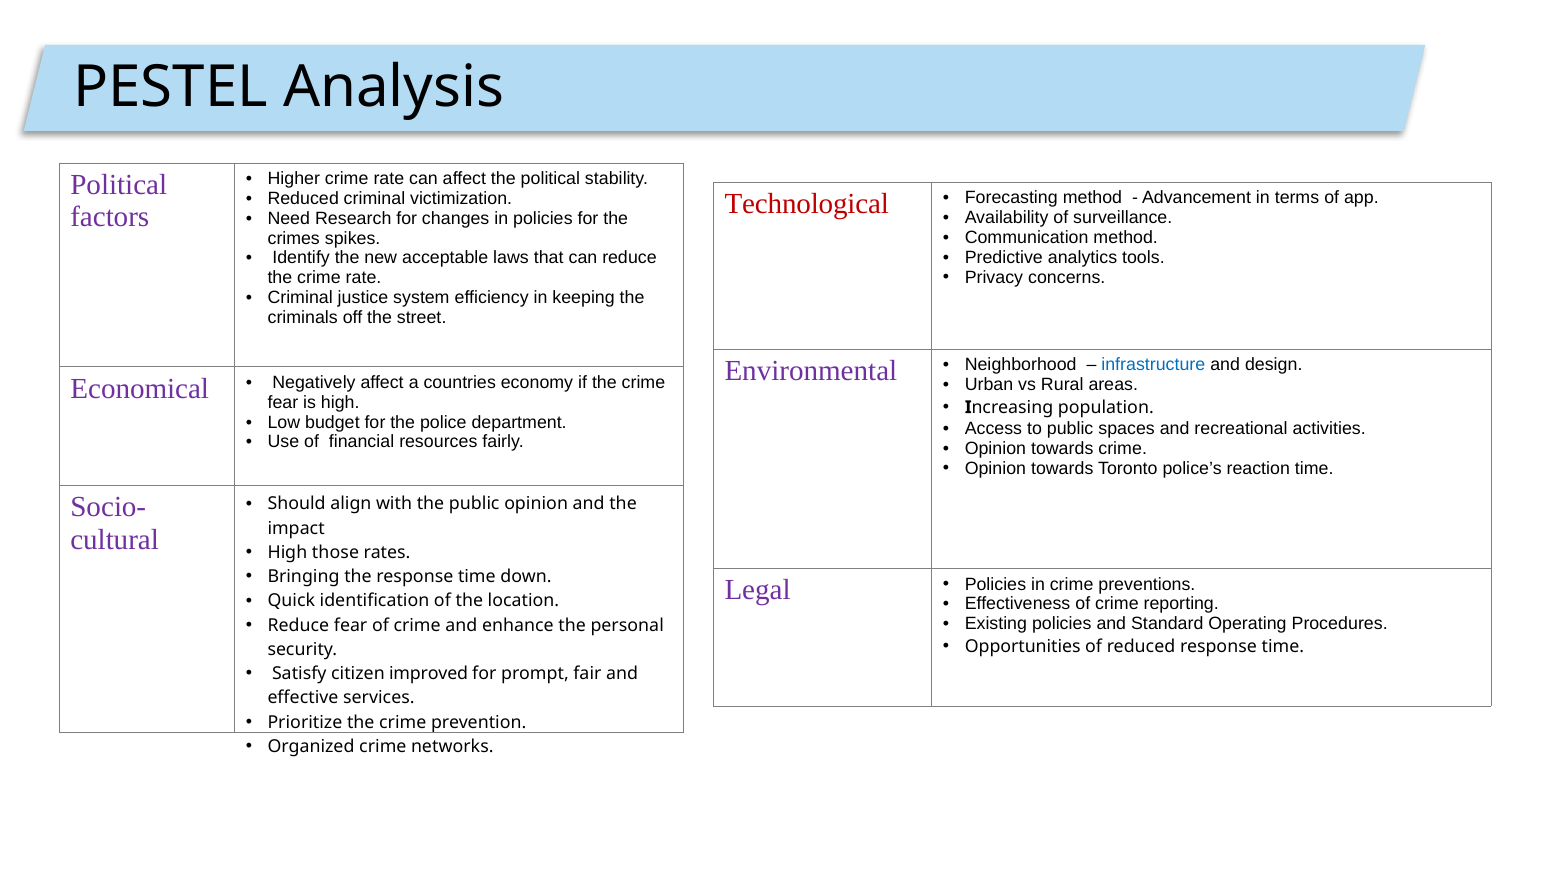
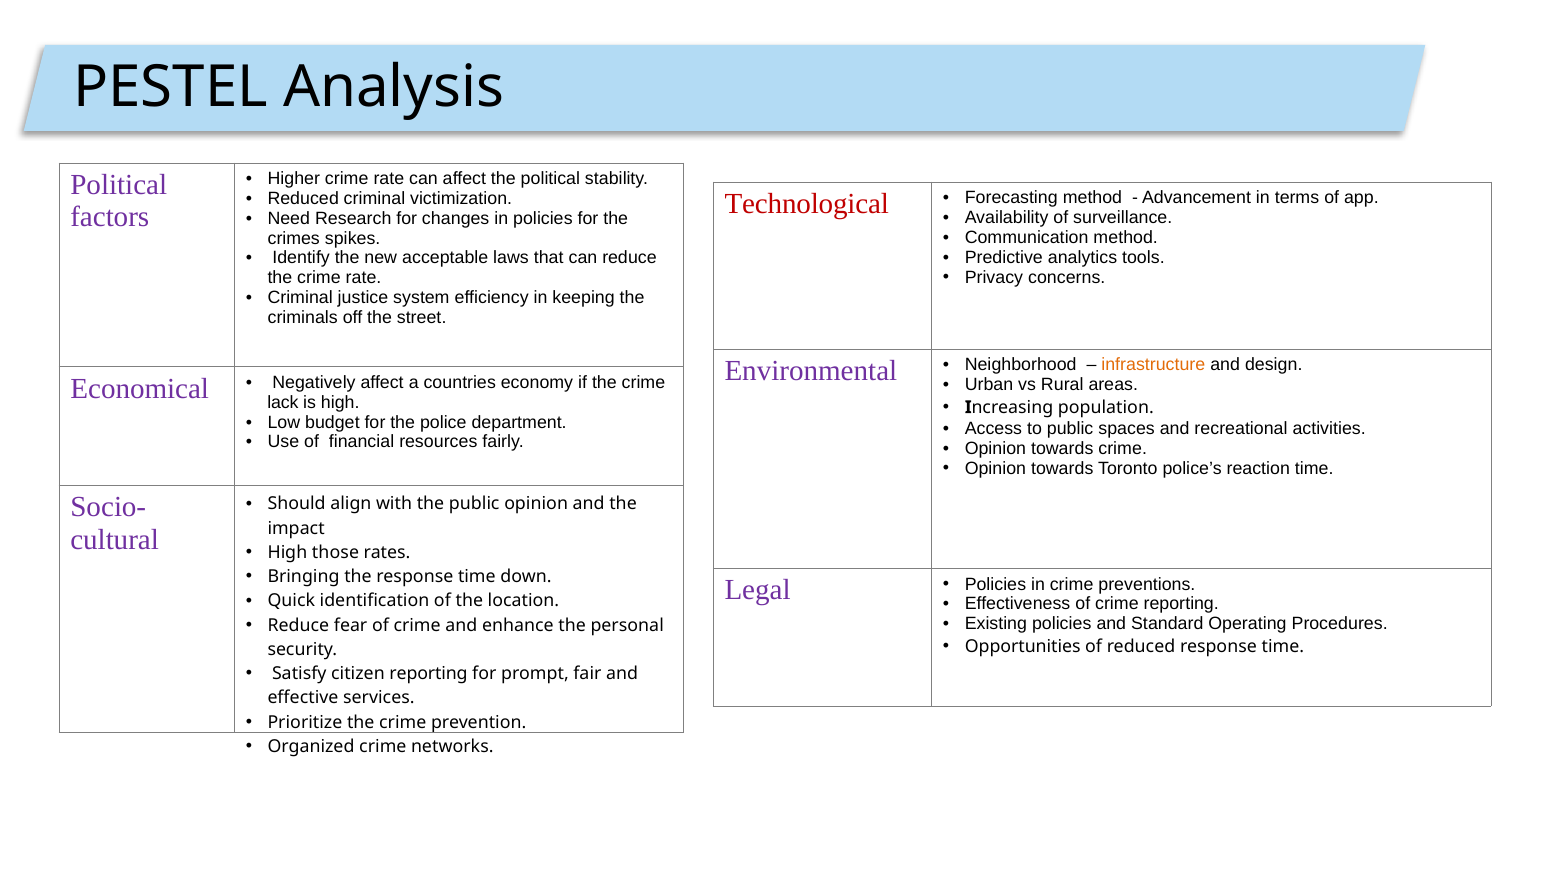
infrastructure colour: blue -> orange (1153, 365)
fear: fear -> lack (283, 402)
citizen improved: improved -> reporting (429, 674)
